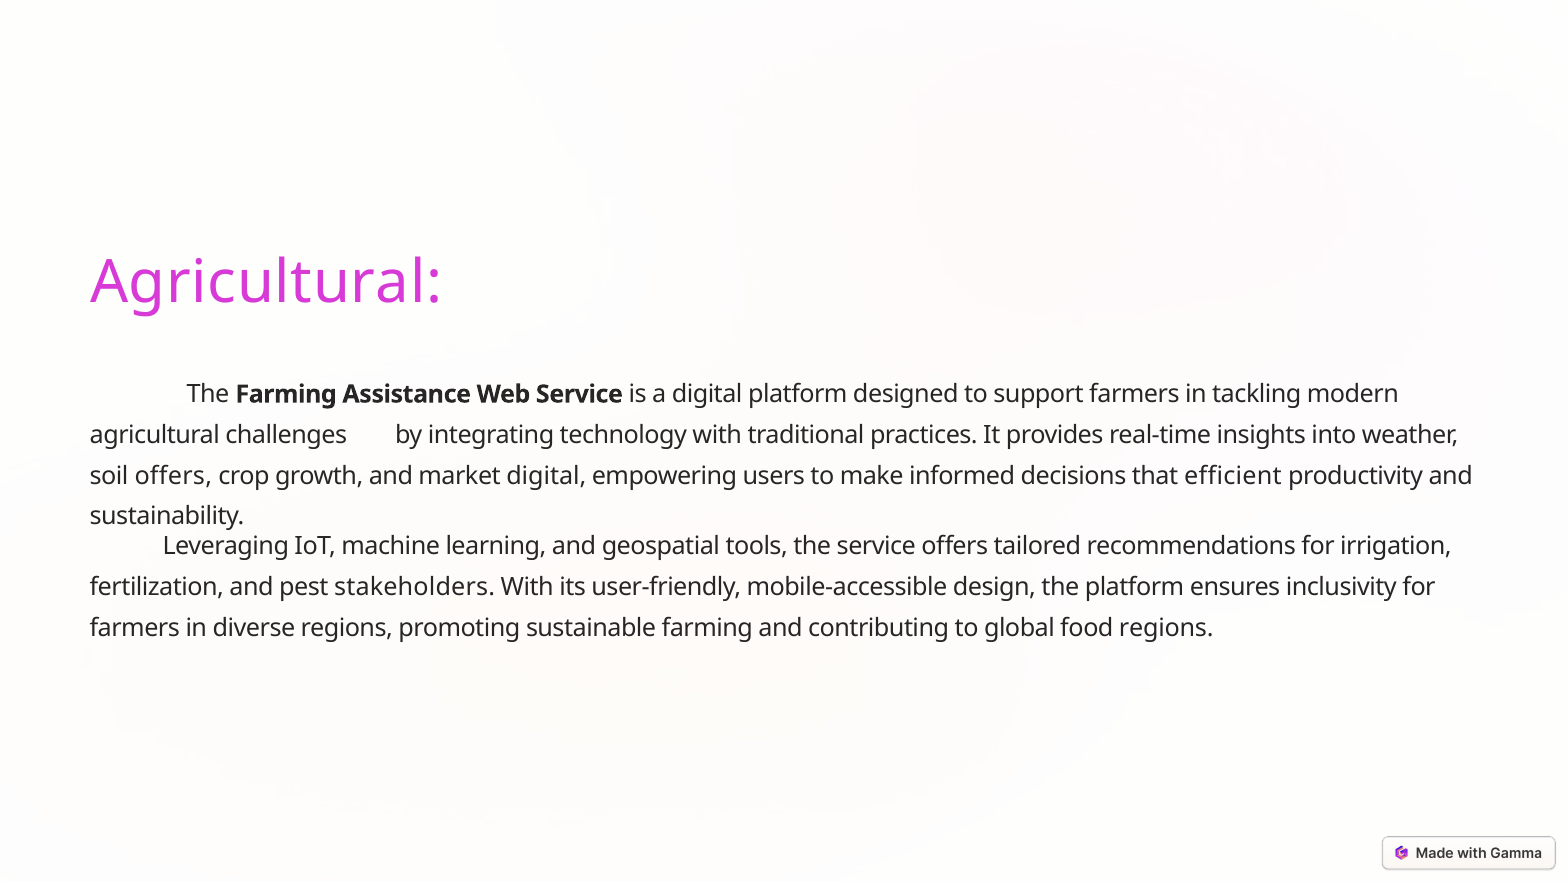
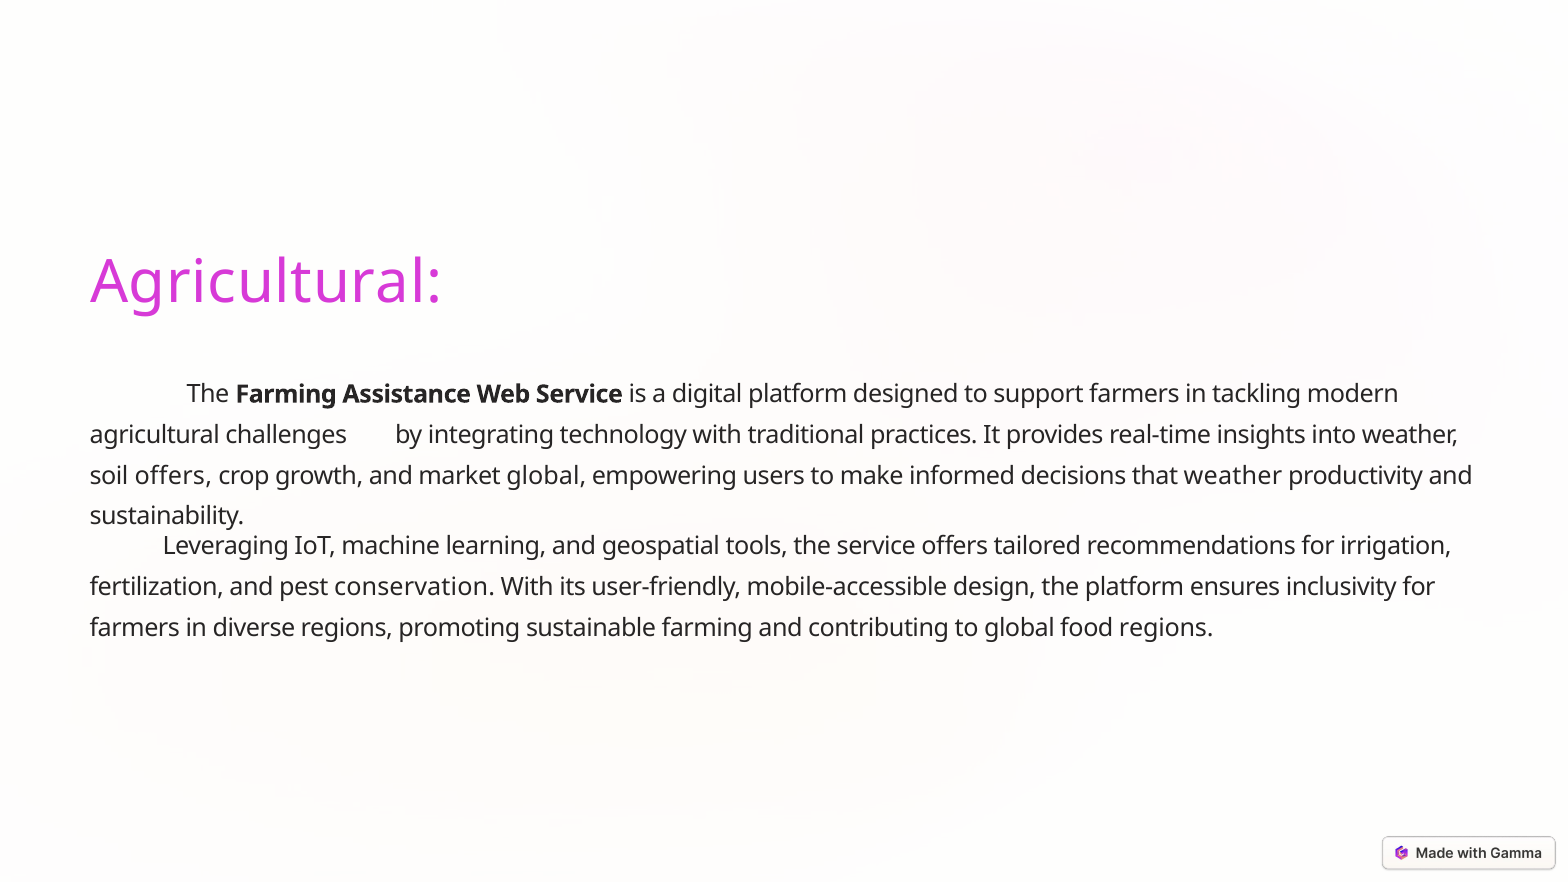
market digital: digital -> global (546, 476)
that efficient: efficient -> weather (1233, 476)
stakeholders: stakeholders -> conservation (415, 587)
